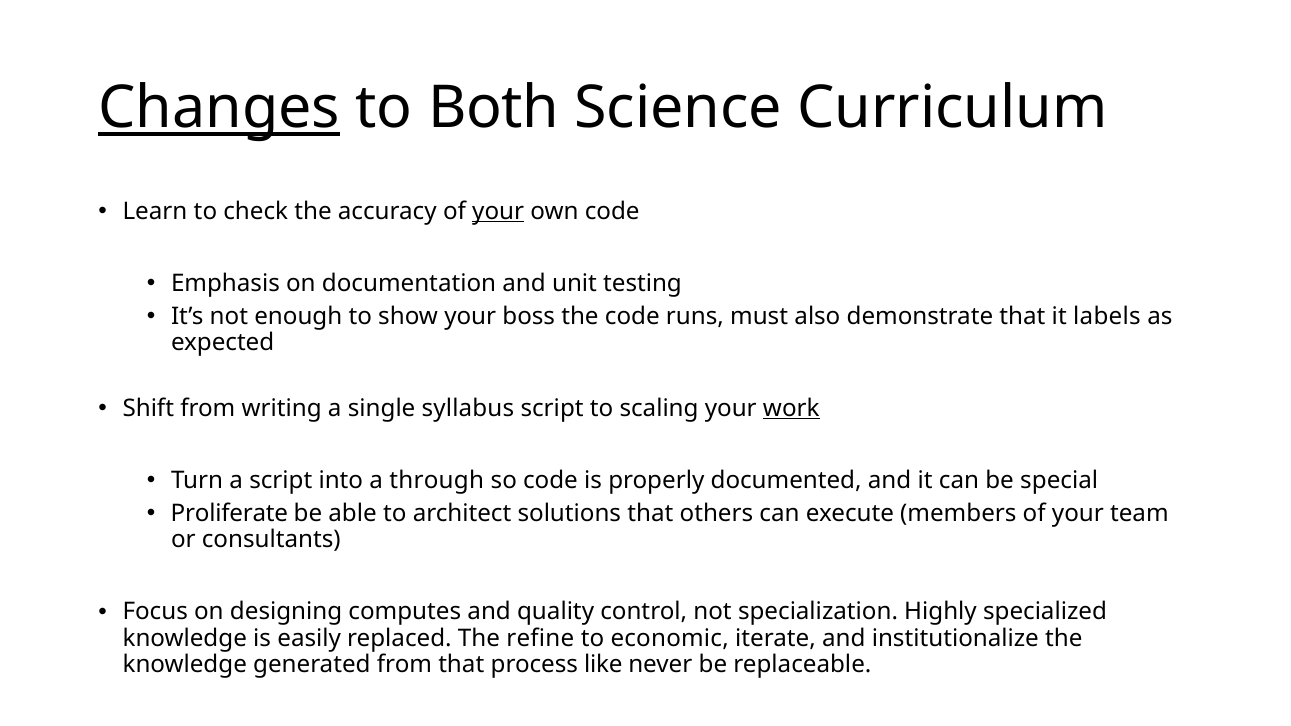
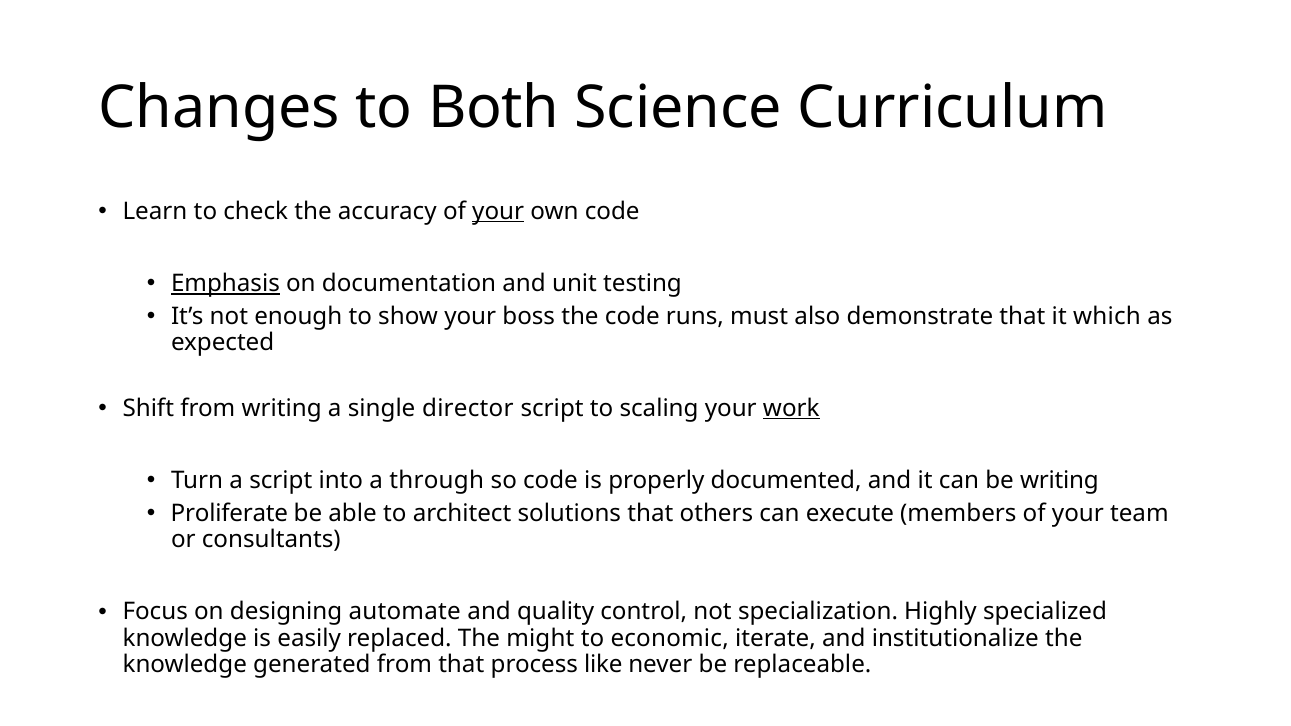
Changes underline: present -> none (219, 108)
Emphasis underline: none -> present (225, 284)
labels: labels -> which (1107, 316)
syllabus: syllabus -> director (468, 408)
be special: special -> writing (1059, 481)
computes: computes -> automate (405, 612)
refine: refine -> might (540, 638)
